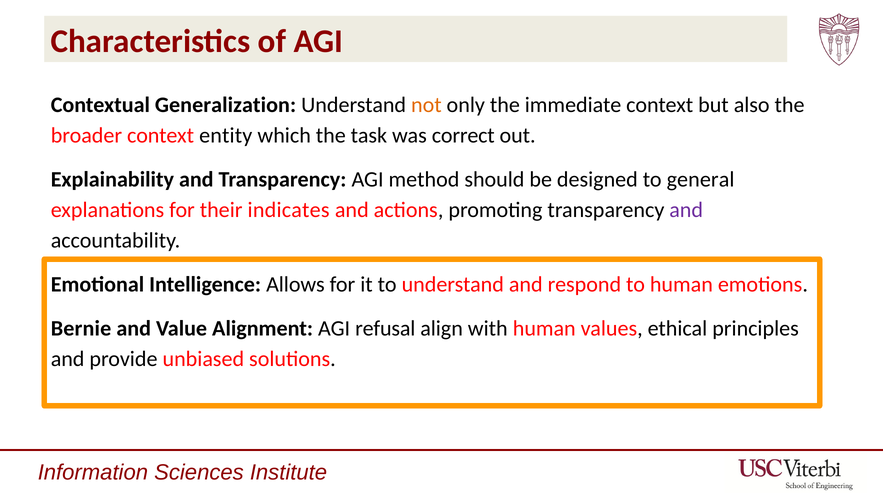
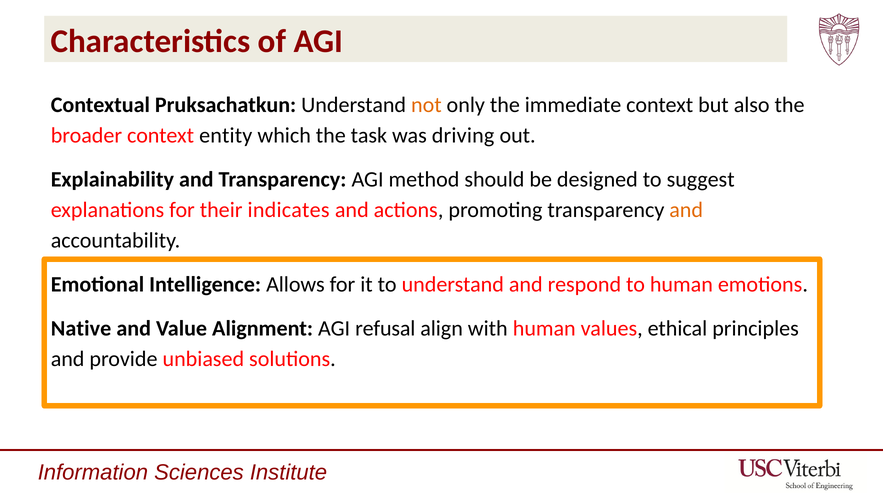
Generalization: Generalization -> Pruksachatkun (226, 105)
correct: correct -> driving (463, 136)
general: general -> suggest (701, 180)
and colour: purple -> orange (686, 210)
Bernie: Bernie -> Native (81, 329)
